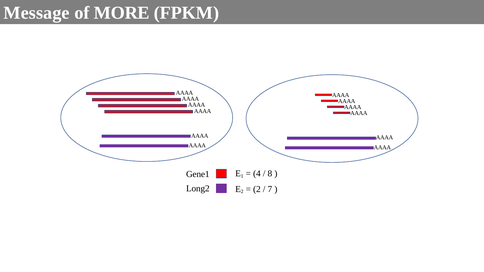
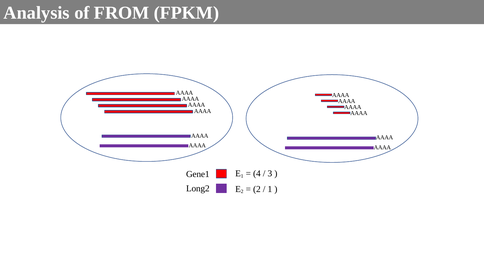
Message: Message -> Analysis (37, 13)
MORE: MORE -> FROM (122, 13)
8: 8 -> 3 (270, 174)
7: 7 -> 1 (270, 189)
